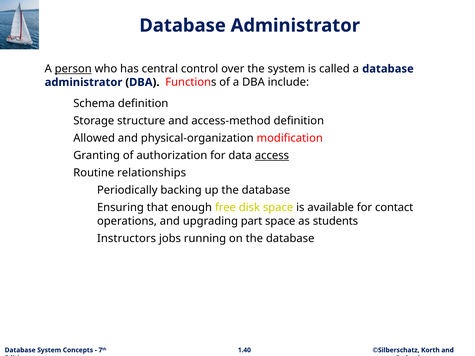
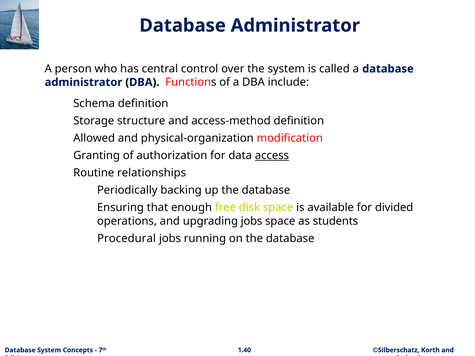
person underline: present -> none (73, 69)
contact: contact -> divided (394, 208)
upgrading part: part -> jobs (252, 221)
Instructors: Instructors -> Procedural (127, 239)
